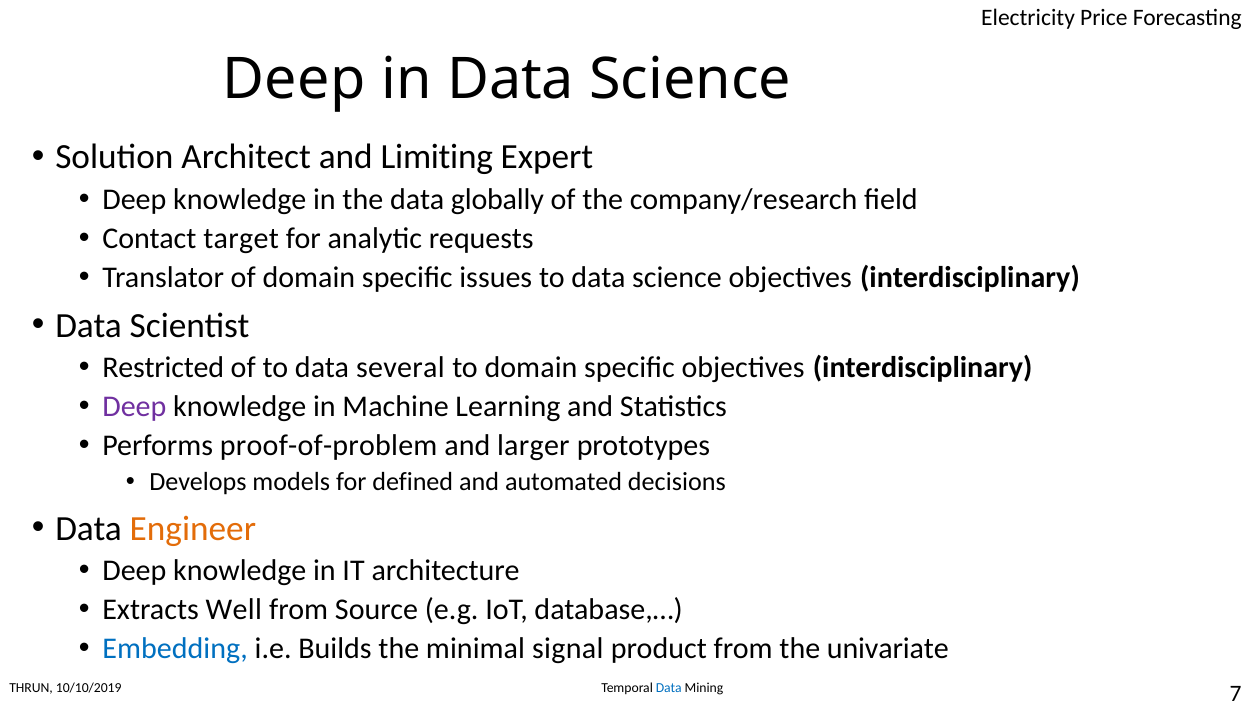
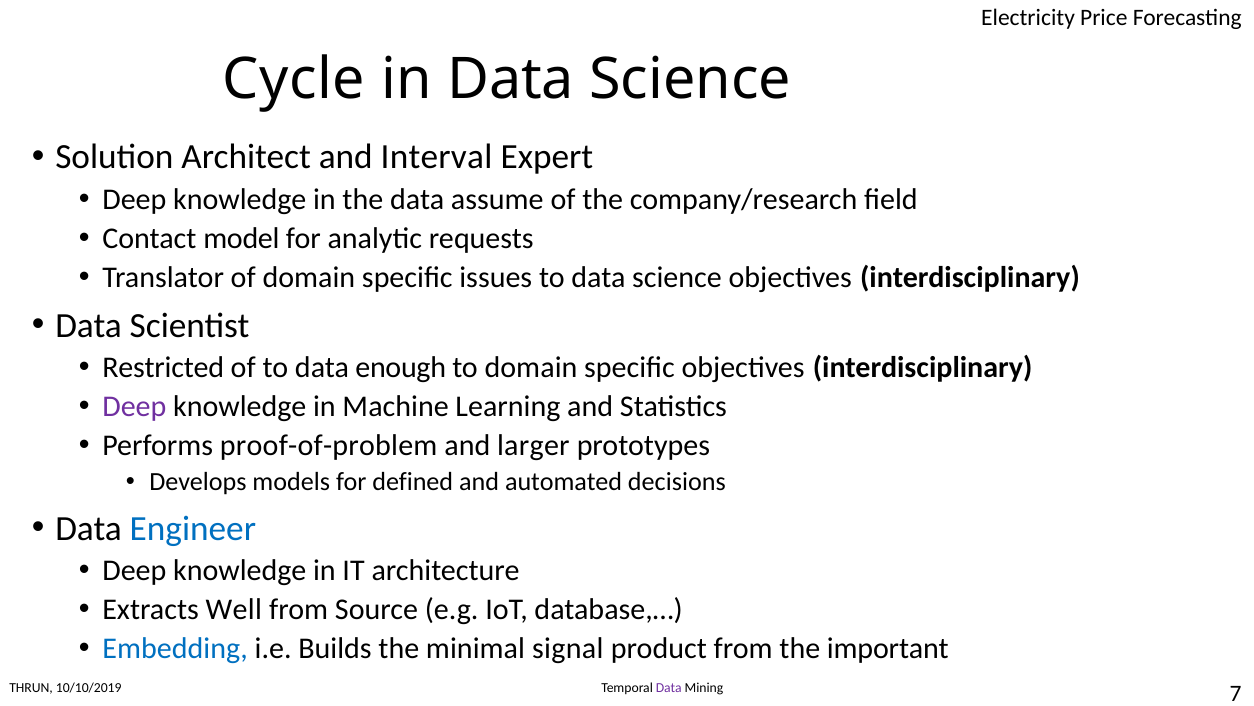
Deep: Deep -> Cycle (294, 80)
Limiting: Limiting -> Interval (437, 157)
globally: globally -> assume (497, 199)
target: target -> model (241, 238)
several: several -> enough (401, 367)
Engineer colour: orange -> blue (193, 528)
univariate: univariate -> important (888, 648)
Data colour: blue -> purple (669, 688)
